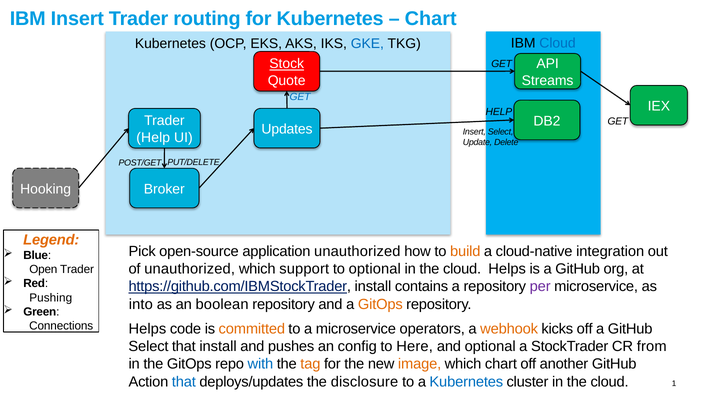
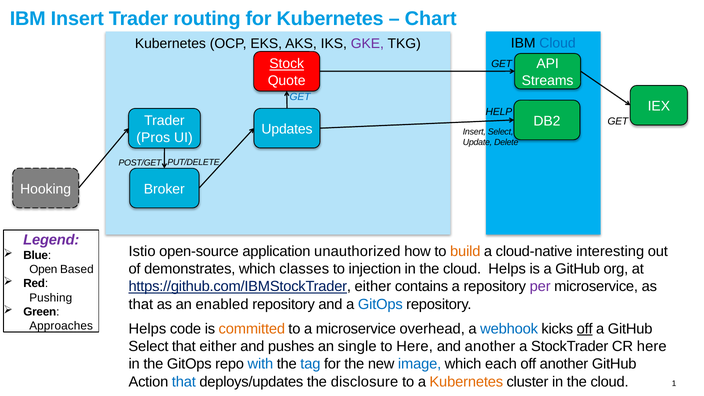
GKE colour: blue -> purple (367, 43)
Help: Help -> Pros (153, 138)
Legend colour: orange -> purple (51, 240)
Pick: Pick -> Istio (142, 251)
integration: integration -> interesting (610, 251)
of unauthorized: unauthorized -> demonstrates (190, 269)
support: support -> classes (304, 269)
to optional: optional -> injection (375, 269)
Open Trader: Trader -> Based (77, 270)
https://github.com/IBMStockTrader install: install -> either (373, 287)
into: into -> that (141, 304)
boolean: boolean -> enabled (222, 304)
GitOps colour: orange -> blue (380, 304)
Connections: Connections -> Approaches (61, 326)
operators: operators -> overhead (432, 329)
webhook colour: orange -> blue (509, 329)
off underline: none -> present (585, 329)
that install: install -> either (218, 347)
config: config -> single (357, 347)
and optional: optional -> another (490, 347)
CR from: from -> here (652, 347)
tag colour: orange -> blue (310, 364)
image colour: orange -> blue (420, 364)
which chart: chart -> each (501, 364)
Kubernetes colour: blue -> orange (466, 382)
